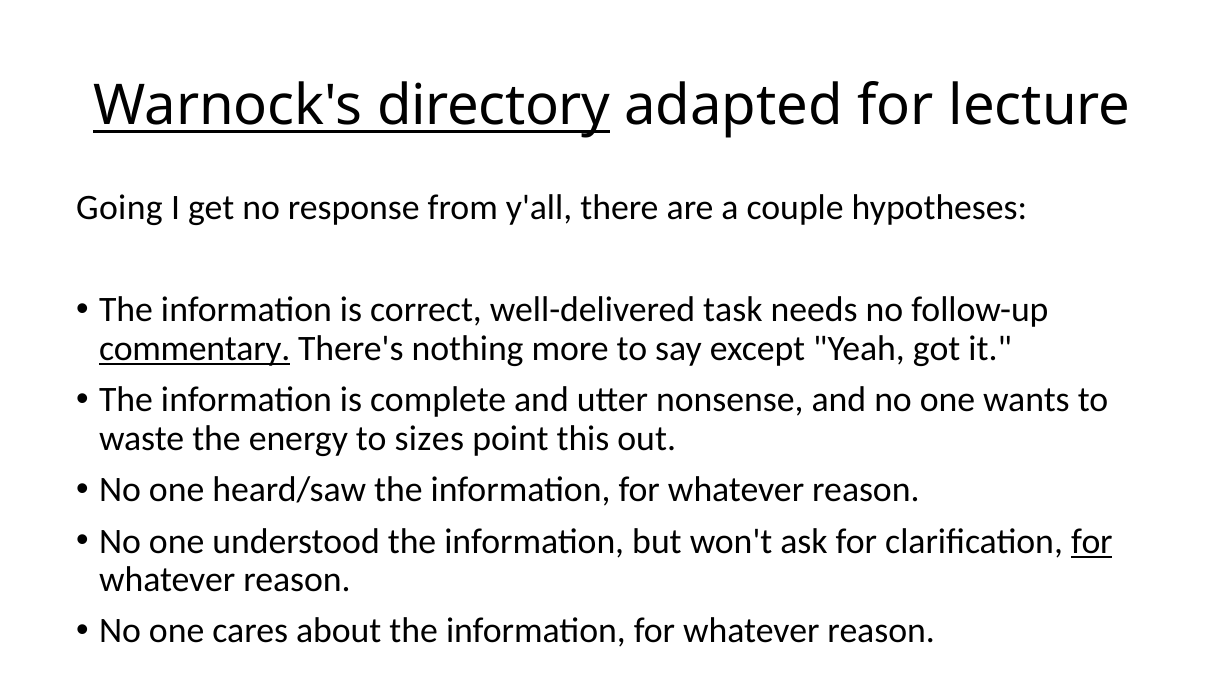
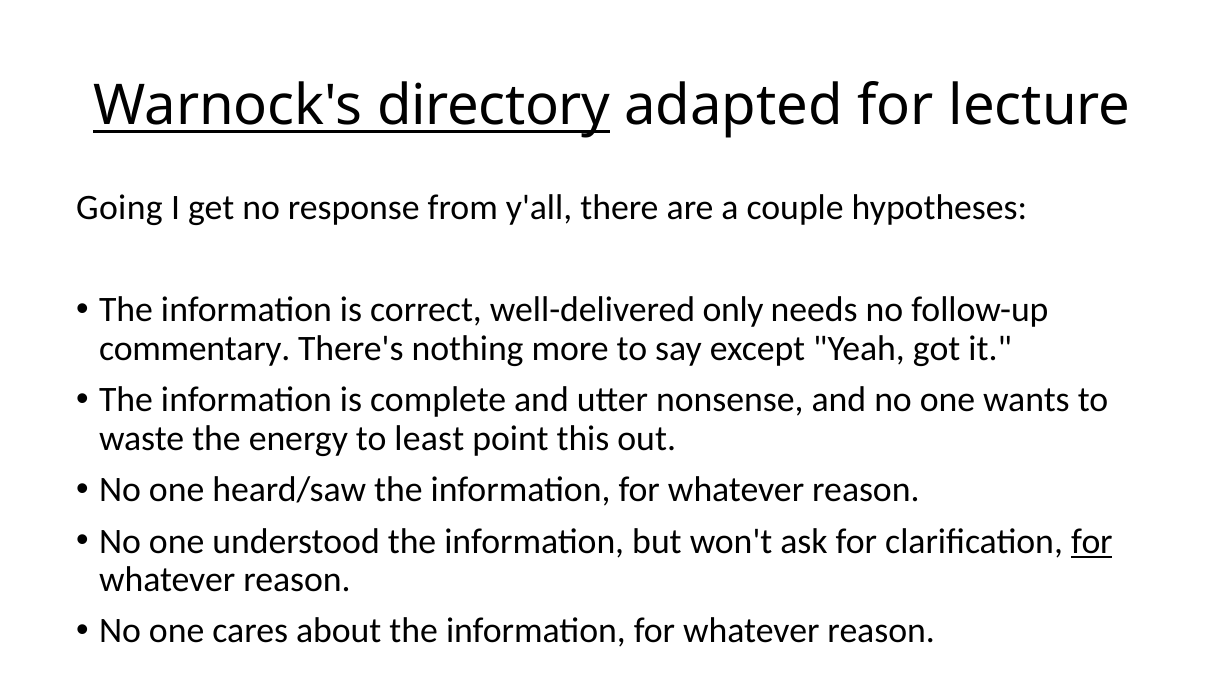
task: task -> only (733, 310)
commentary underline: present -> none (195, 348)
sizes: sizes -> least (429, 438)
